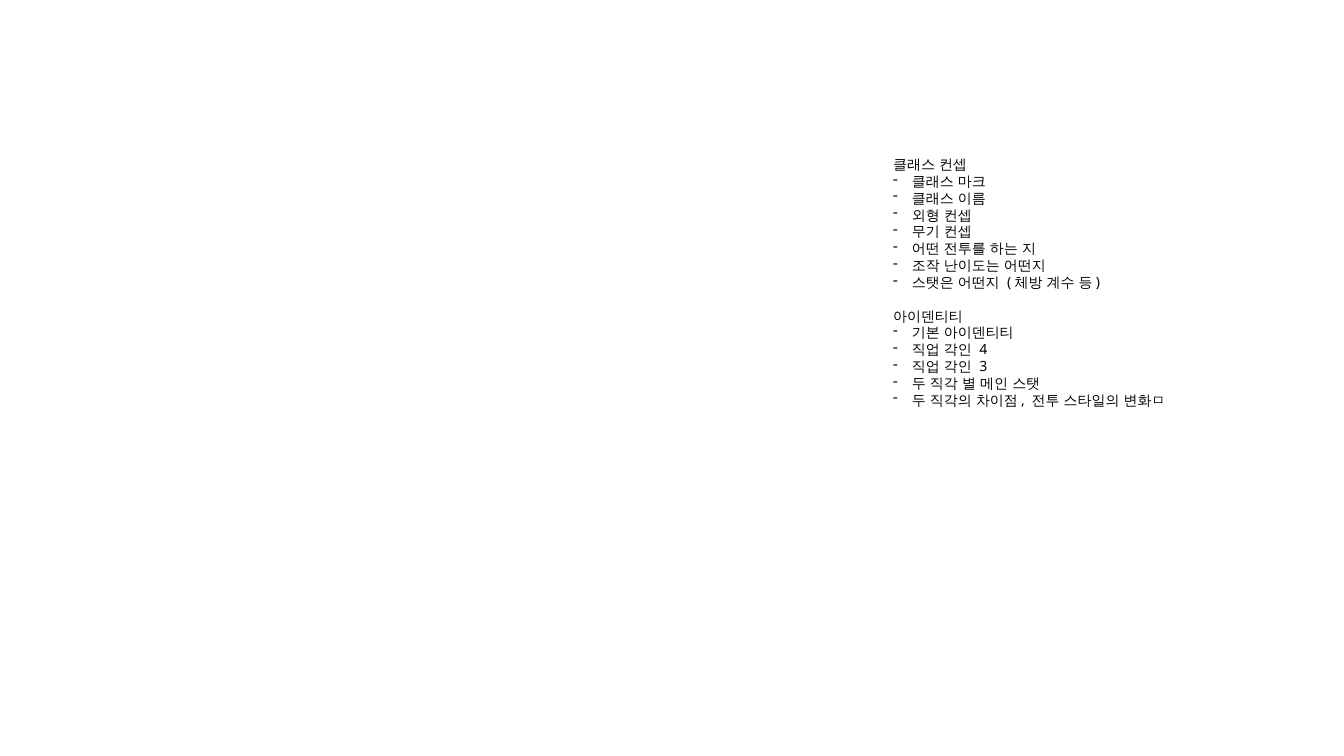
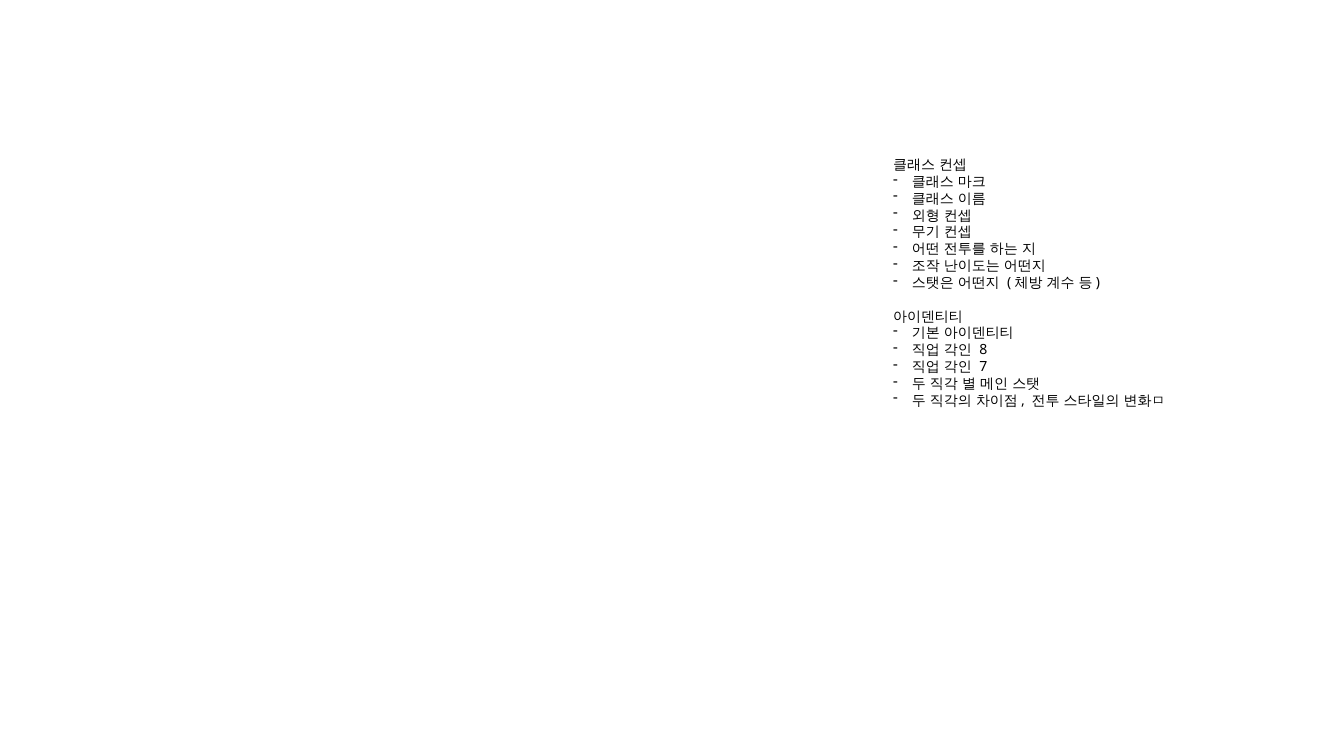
4: 4 -> 8 (983, 350)
3: 3 -> 7 (983, 367)
